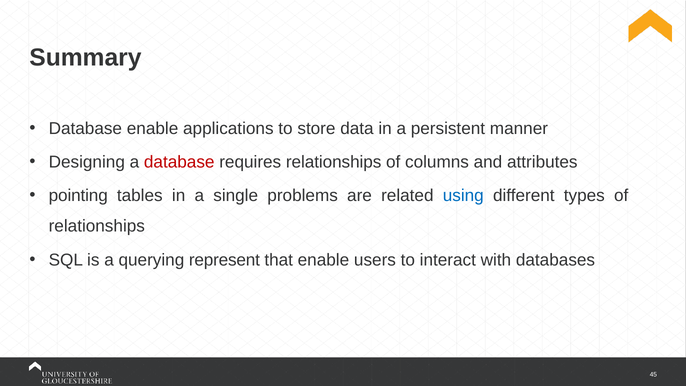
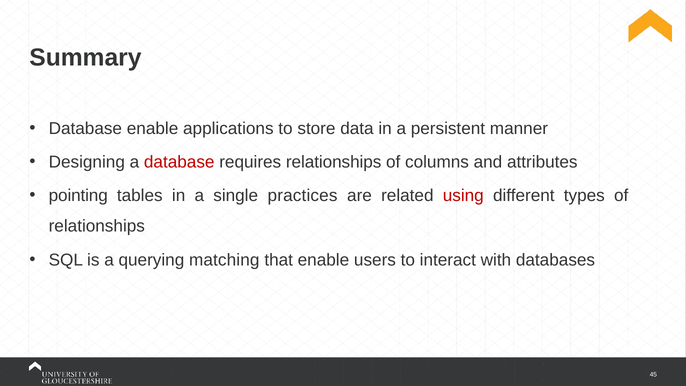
problems: problems -> practices (303, 195)
using colour: blue -> red (463, 195)
represent: represent -> matching (224, 260)
